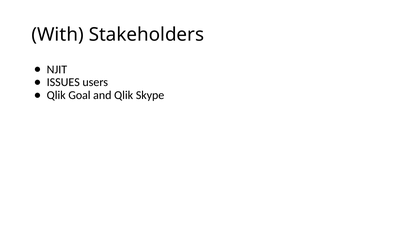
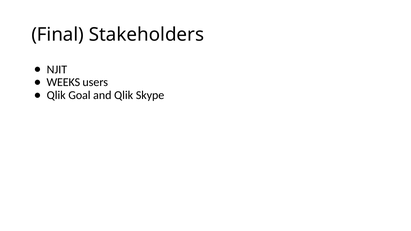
With: With -> Final (58, 35)
ISSUES: ISSUES -> WEEKS (63, 82)
